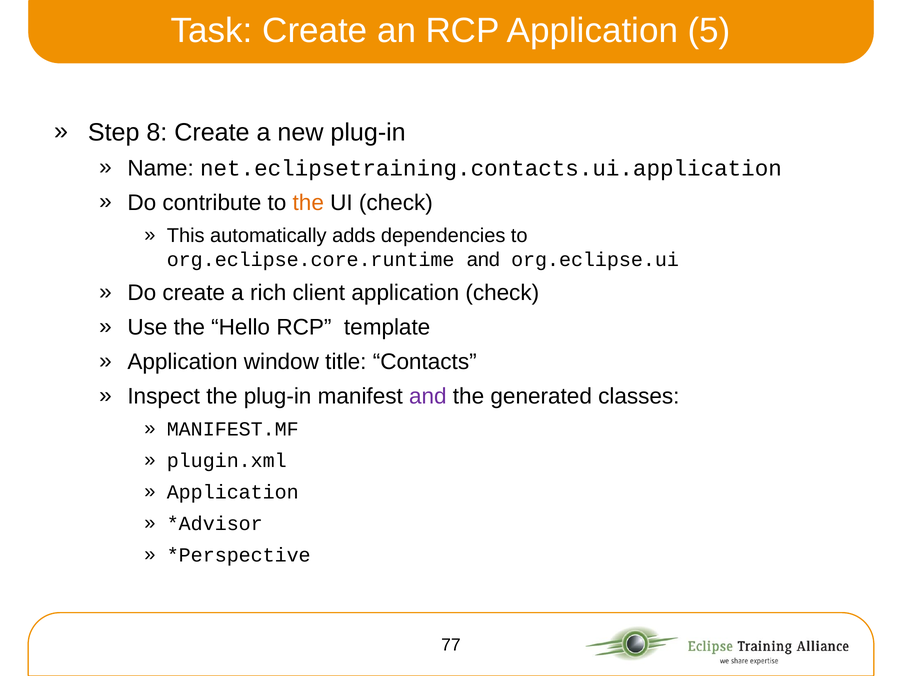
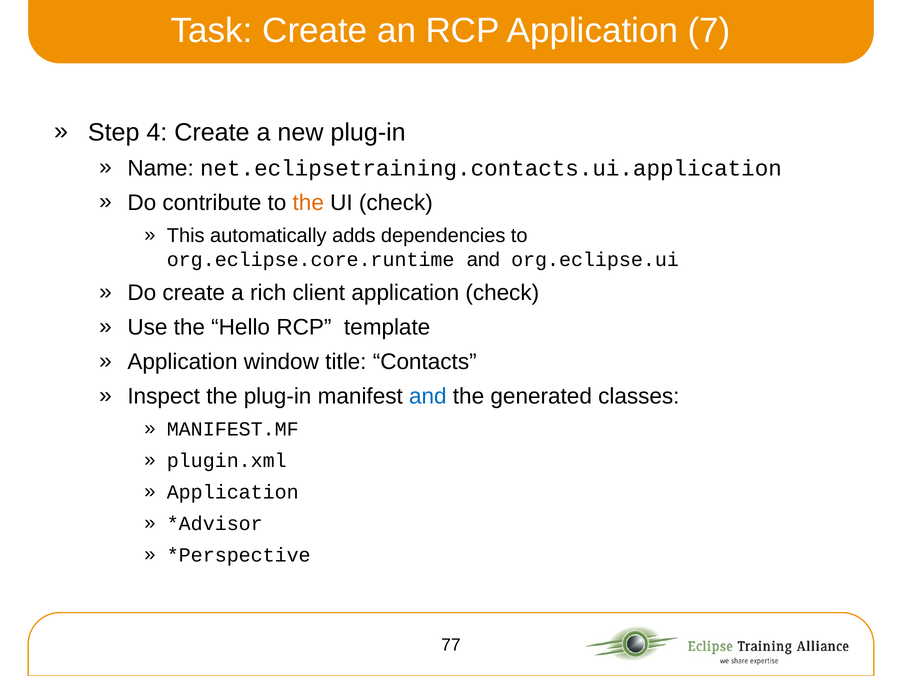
5: 5 -> 7 (709, 31)
8: 8 -> 4 (157, 132)
and colour: purple -> blue (428, 397)
